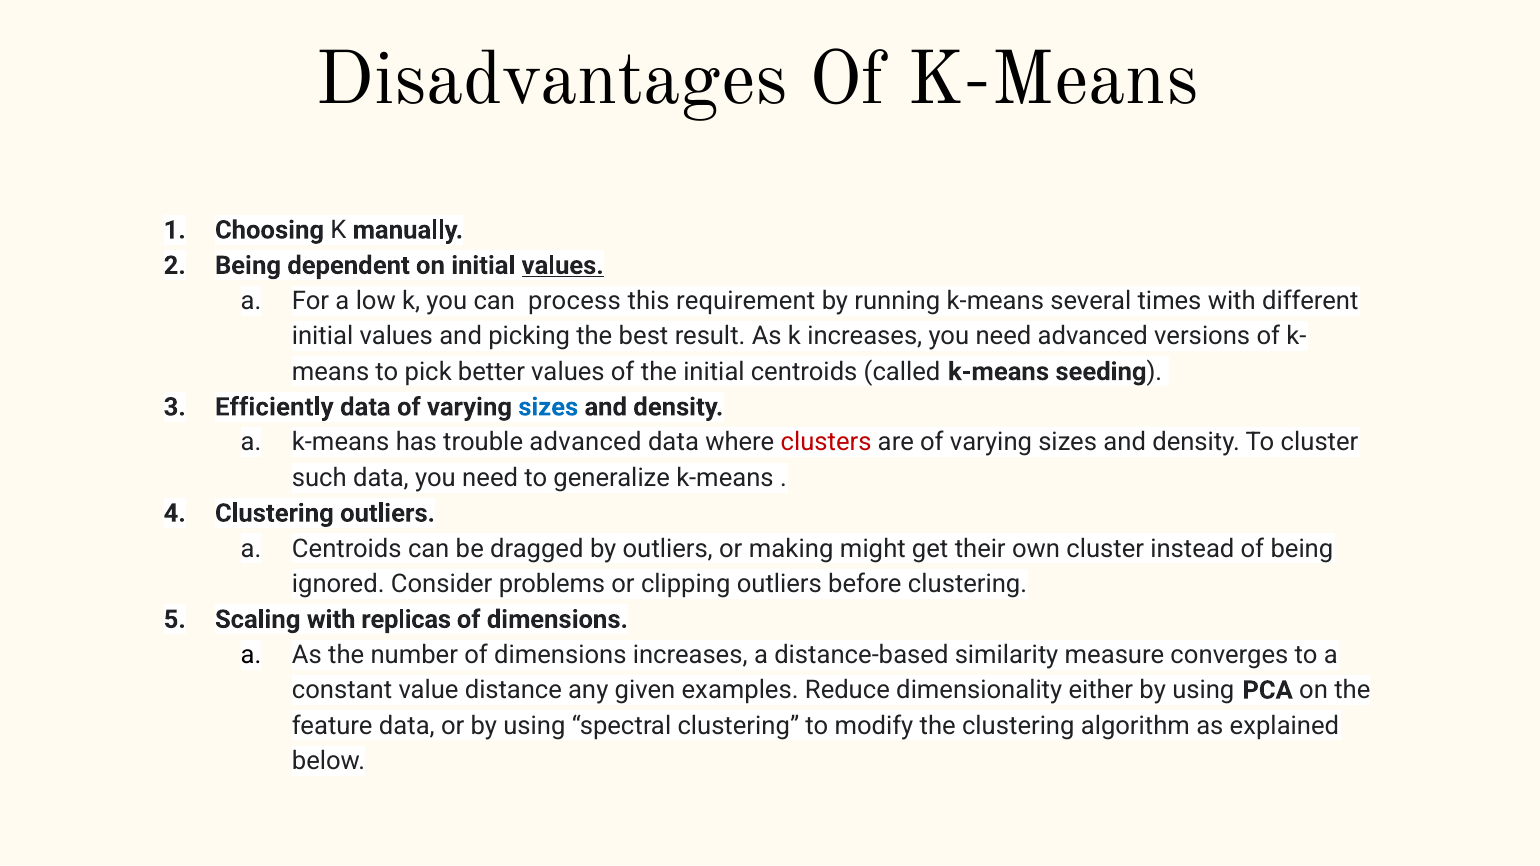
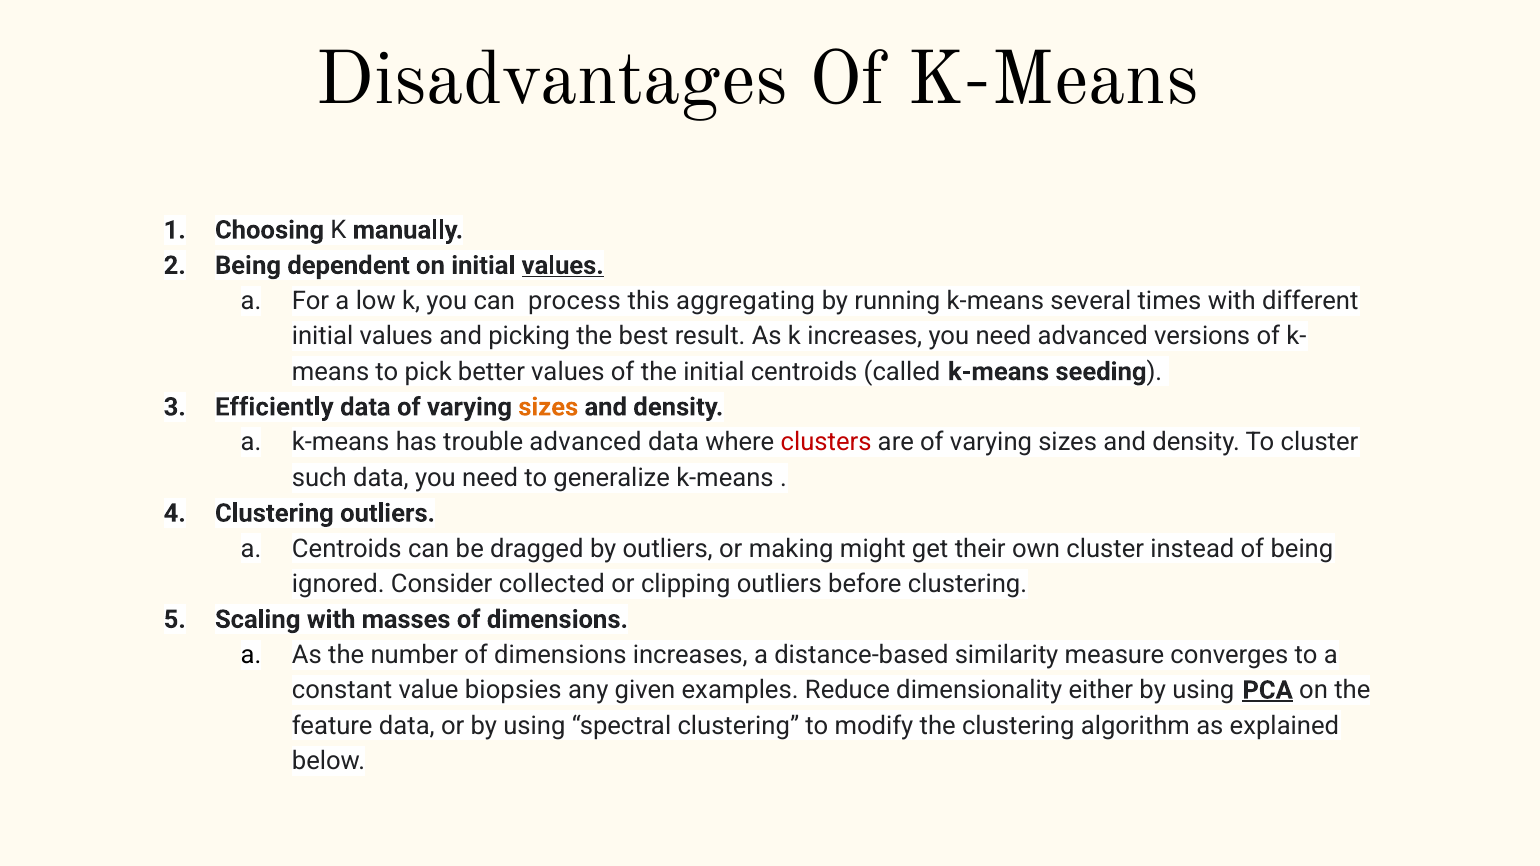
requirement: requirement -> aggregating (746, 301)
sizes colour: blue -> orange (548, 407)
problems: problems -> collected (552, 584)
replicas: replicas -> masses (406, 620)
distance: distance -> biopsies (513, 690)
PCA underline: none -> present (1268, 690)
